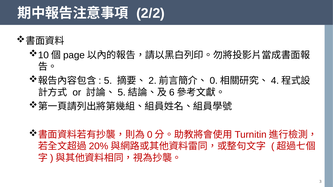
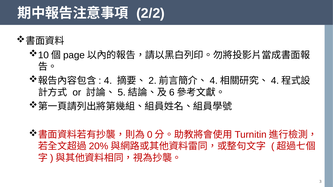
5: 5 -> 4 (108, 81)
0: 0 -> 4 (214, 81)
